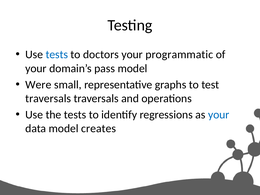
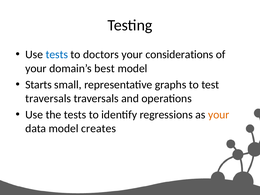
programmatic: programmatic -> considerations (179, 55)
pass: pass -> best (105, 68)
Were: Were -> Starts (39, 85)
your colour: blue -> orange (219, 115)
